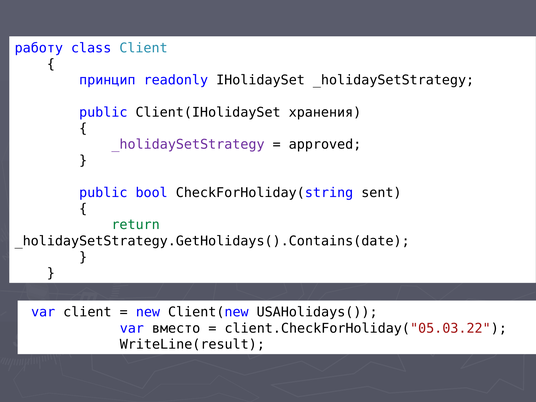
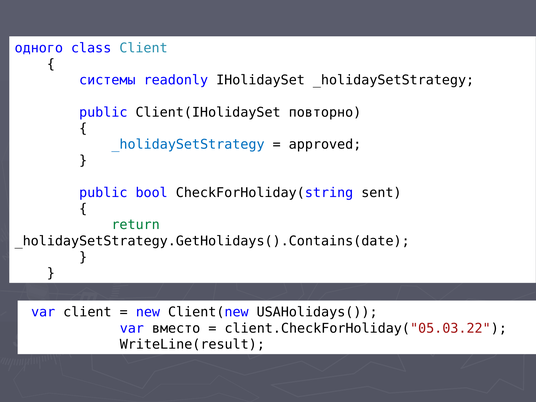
работу: работу -> одного (39, 48)
принцип: принцип -> системы (107, 80)
хранения: хранения -> повторно (325, 112)
_holidaySetStrategy colour: purple -> blue (188, 144)
